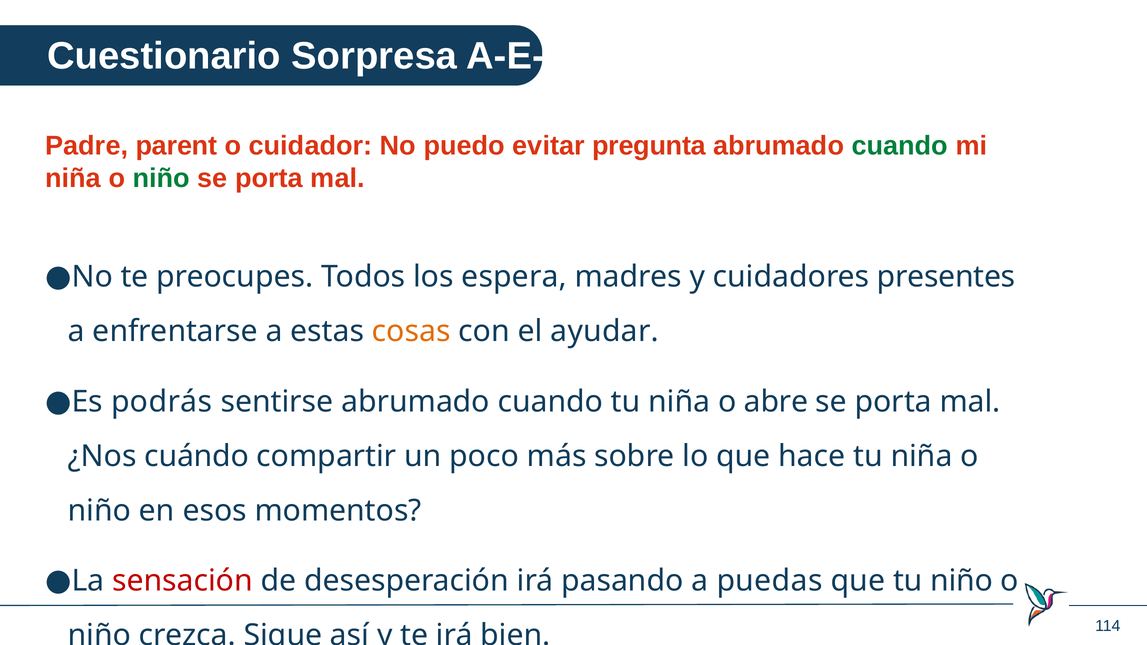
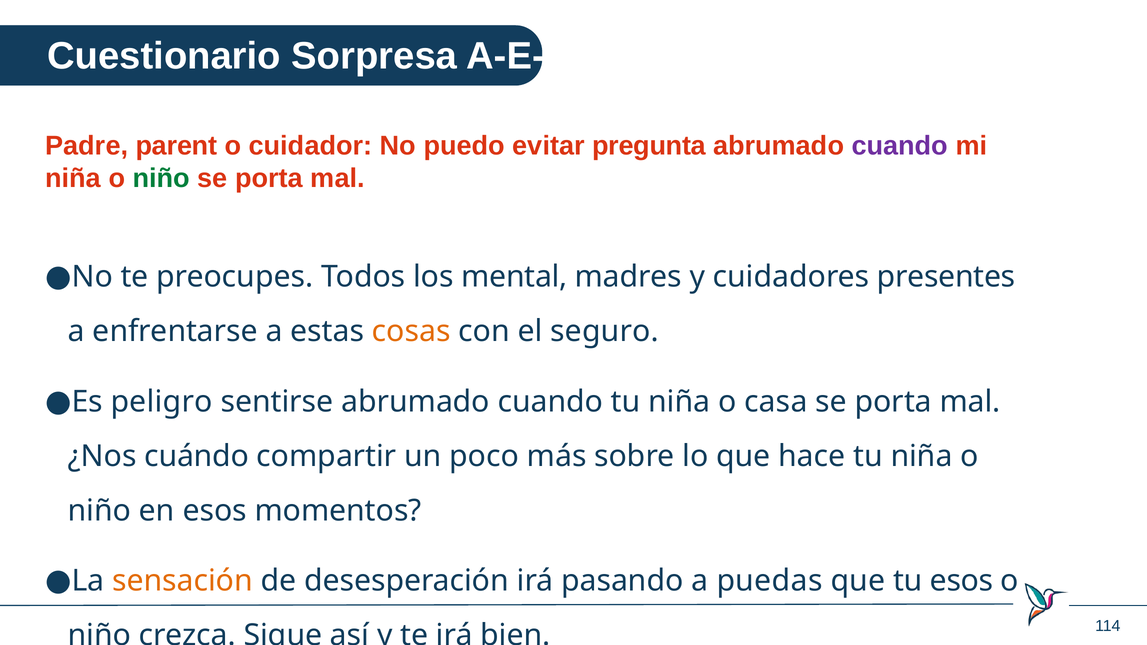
cuando colour: green -> purple (900, 146)
espera: espera -> mental (514, 277)
ayudar: ayudar -> seguro (605, 331)
podrás: podrás -> peligro (162, 402)
abre: abre -> casa (776, 402)
sensación colour: red -> orange (182, 581)
tu niño: niño -> esos (962, 581)
